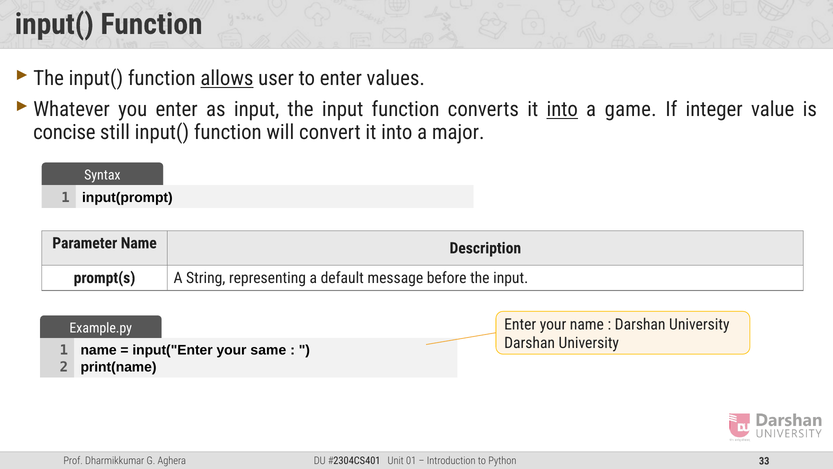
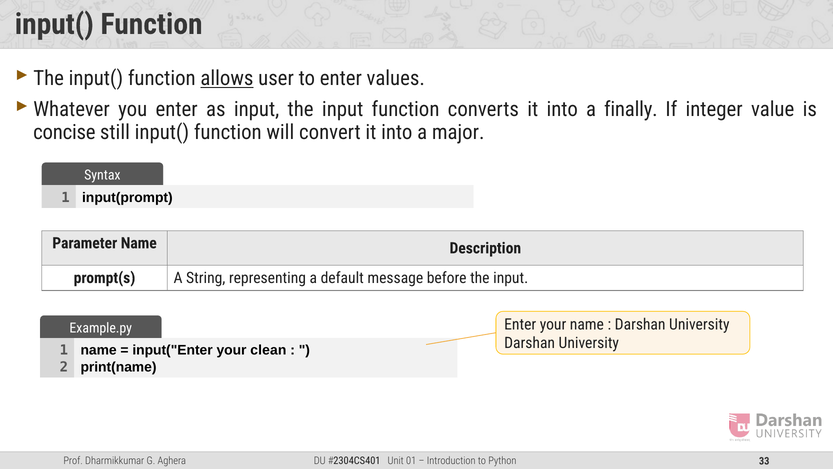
into underline: present -> none (562, 110)
game: game -> finally (631, 110)
same: same -> clean (268, 350)
